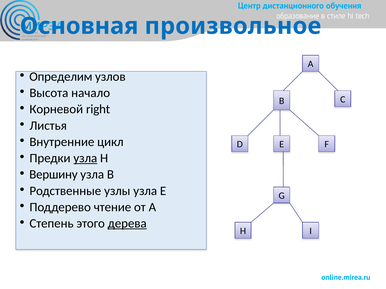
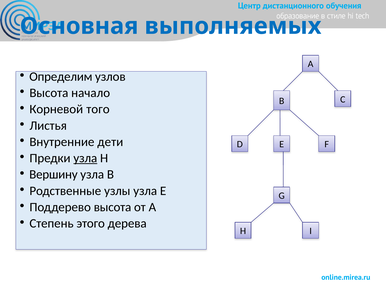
произвольное: произвольное -> выполняемых (233, 26)
right: right -> того (98, 109)
цикл: цикл -> дети (110, 142)
Поддерево чтение: чтение -> высота (113, 207)
дерева underline: present -> none (127, 224)
